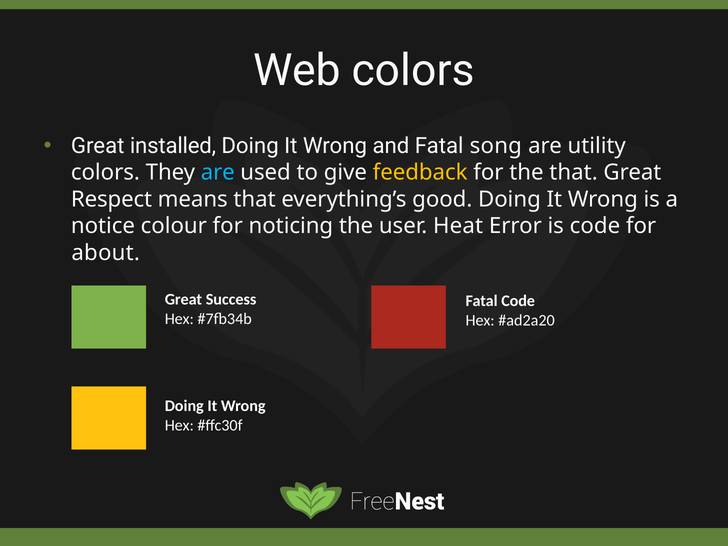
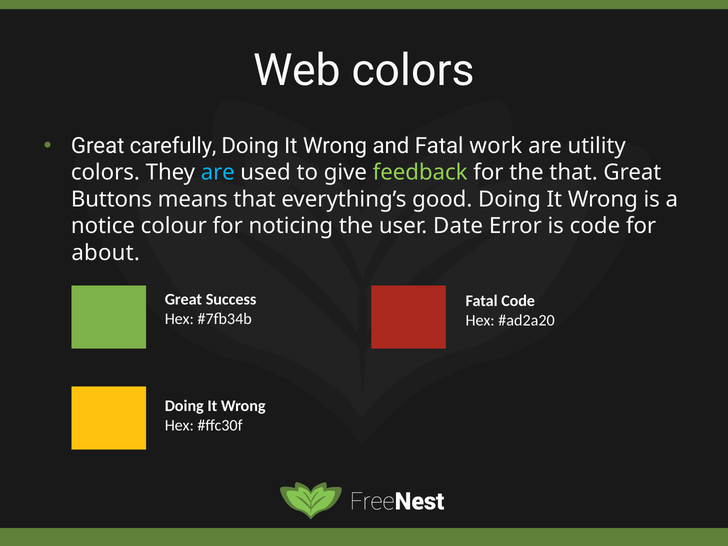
installed: installed -> carefully (173, 146)
song: song -> work (496, 146)
feedback colour: yellow -> light green (420, 173)
Respect: Respect -> Buttons (112, 199)
Heat: Heat -> Date (458, 226)
